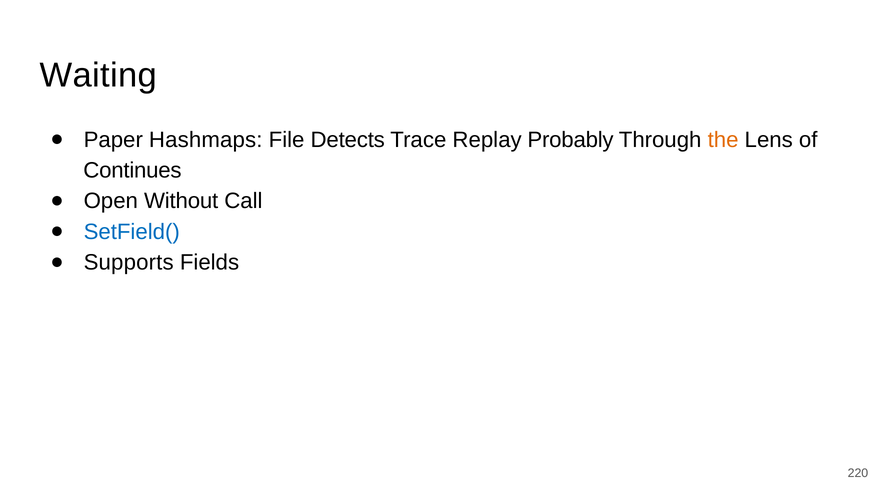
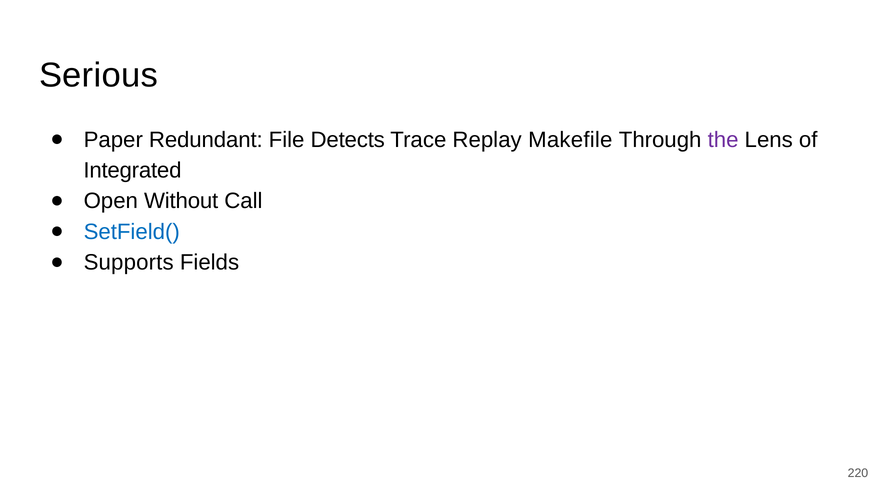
Waiting: Waiting -> Serious (99, 75)
Hashmaps: Hashmaps -> Redundant (206, 140)
Probably: Probably -> Makefile (570, 140)
the colour: orange -> purple (723, 140)
Continues: Continues -> Integrated (132, 170)
